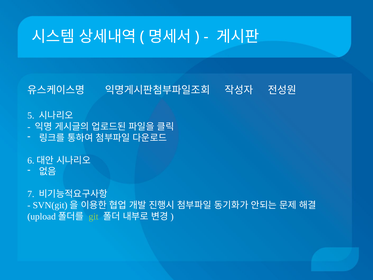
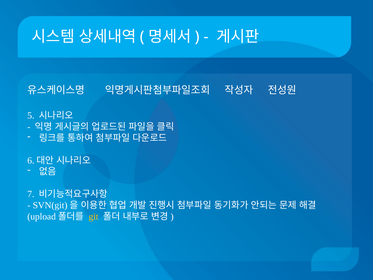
git colour: light green -> yellow (94, 216)
